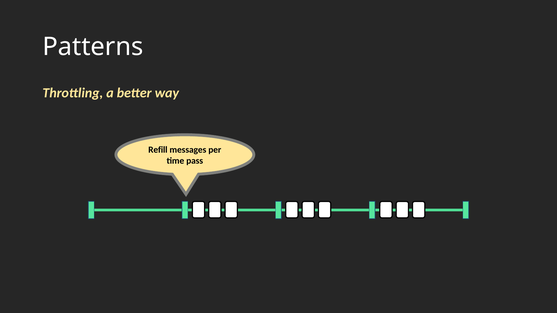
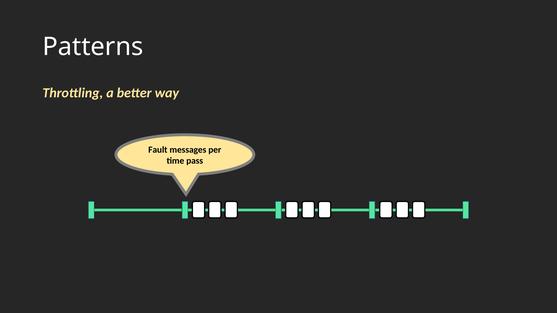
Refill: Refill -> Fault (158, 150)
